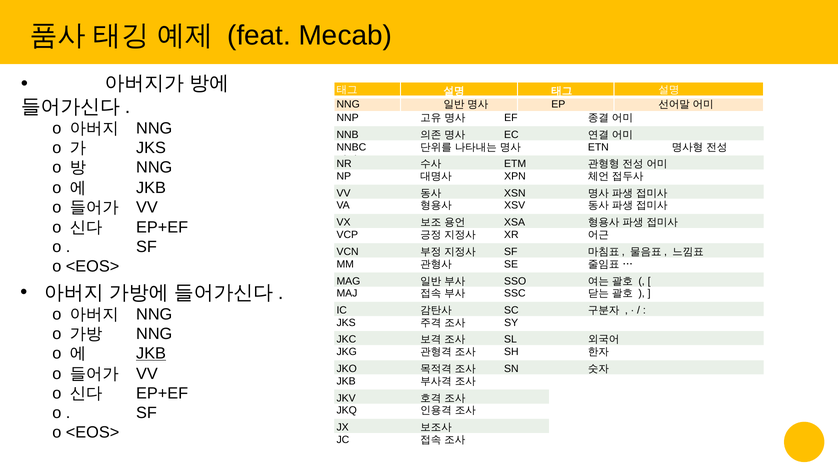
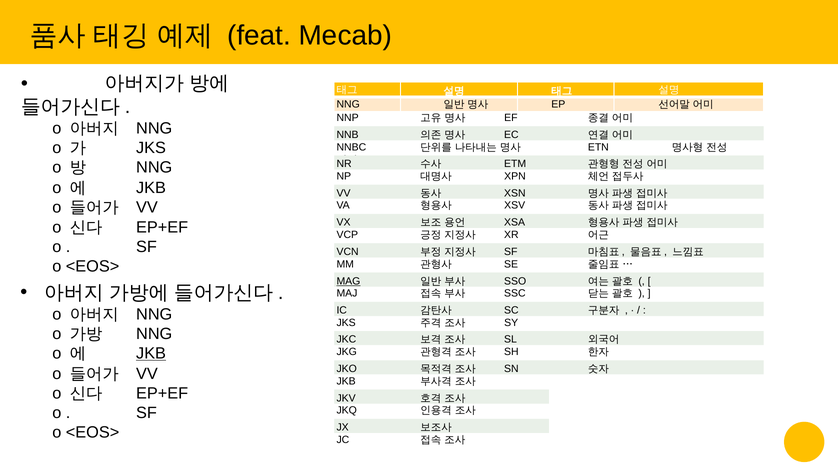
MAG underline: none -> present (348, 281)
